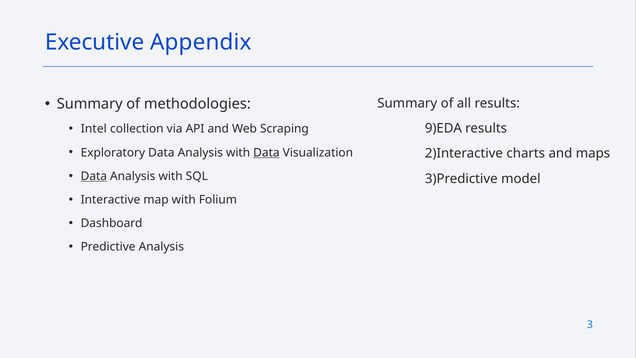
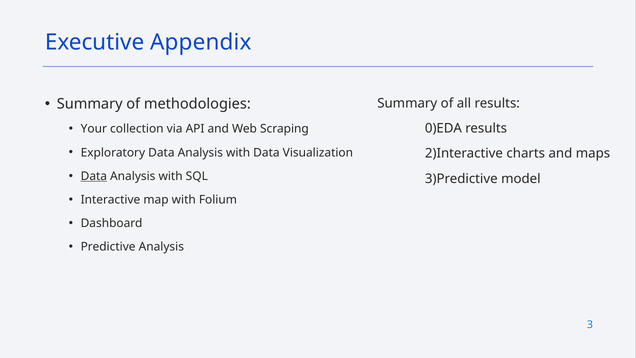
Intel: Intel -> Your (94, 129)
9)EDA: 9)EDA -> 0)EDA (443, 128)
Data underline: present -> none (266, 153)
